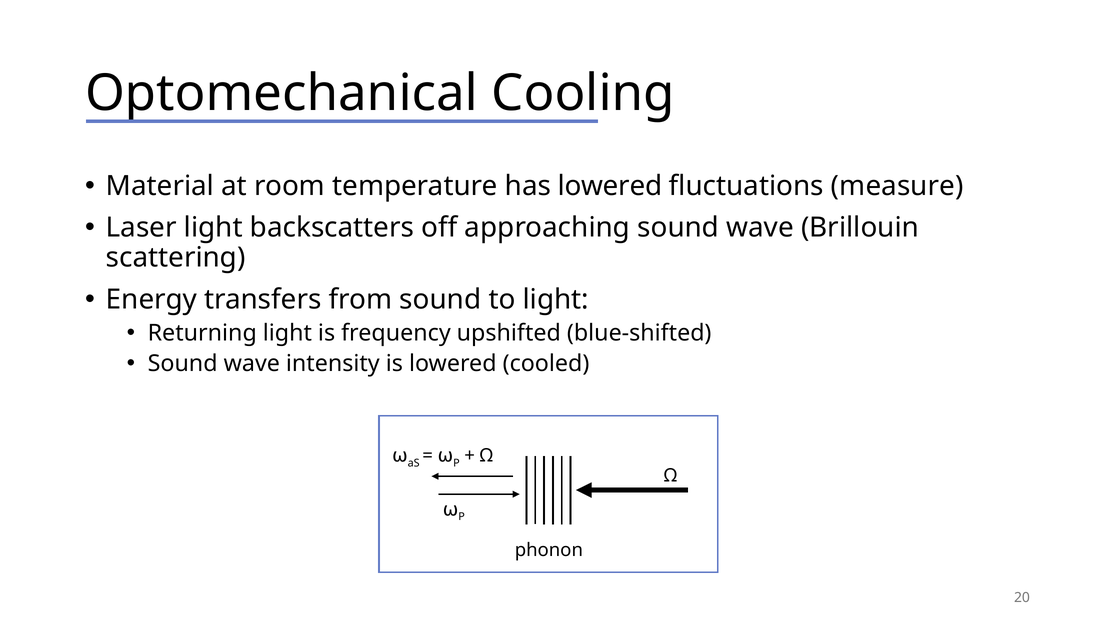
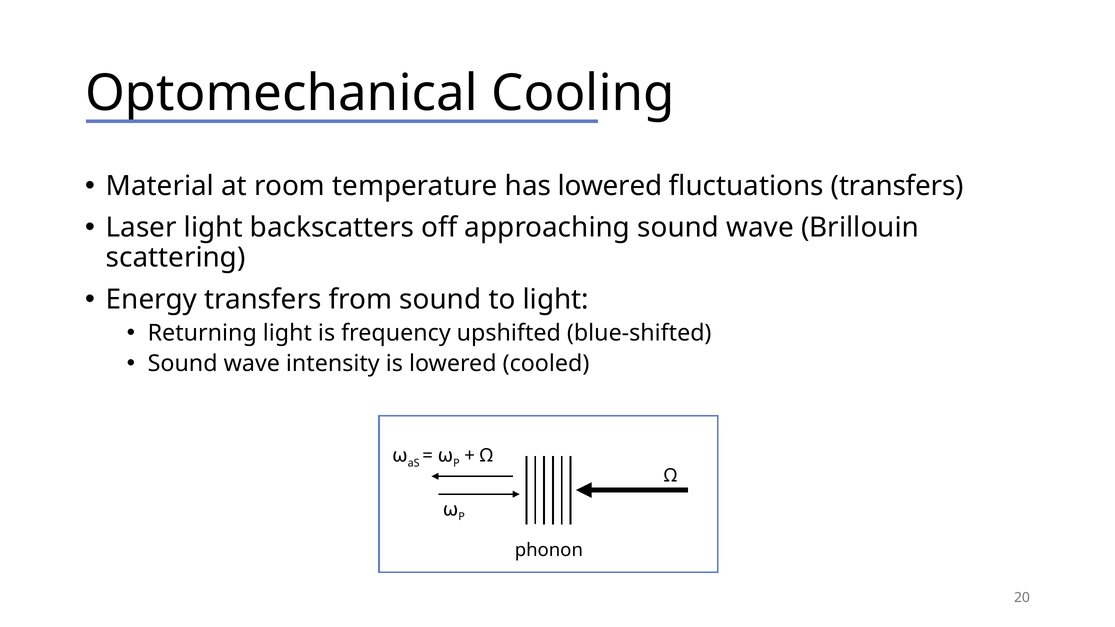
fluctuations measure: measure -> transfers (897, 186)
